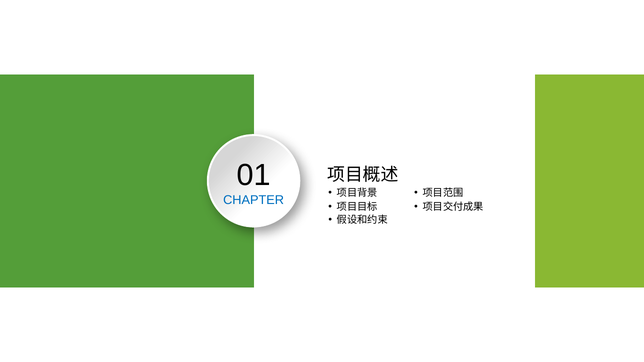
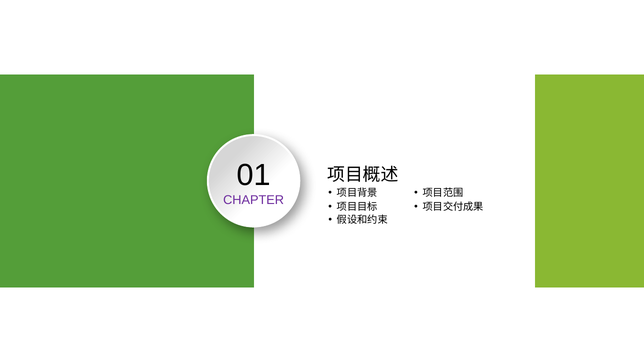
CHAPTER colour: blue -> purple (254, 200)
